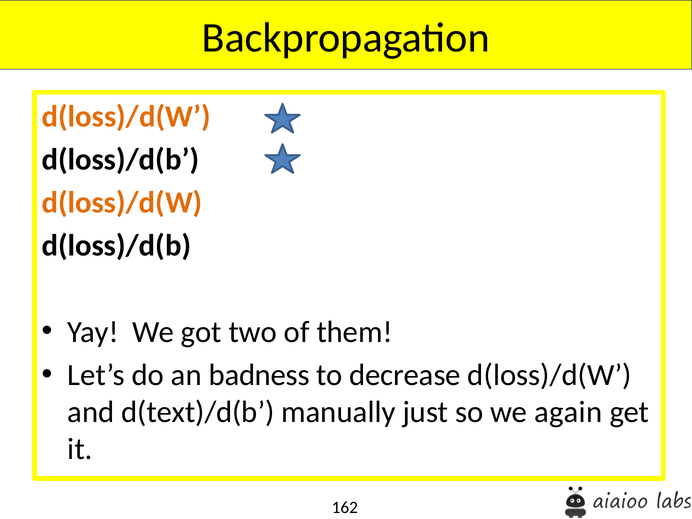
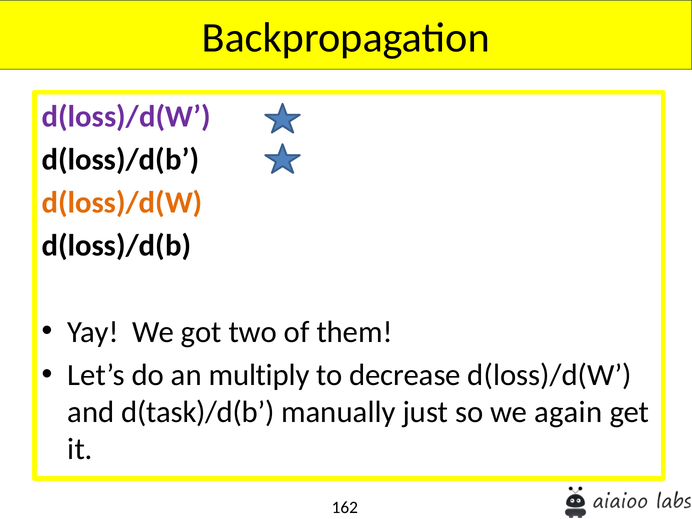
d(loss)/d(W colour: orange -> purple (126, 116)
badness: badness -> multiply (259, 375)
d(text)/d(b: d(text)/d(b -> d(task)/d(b (198, 412)
